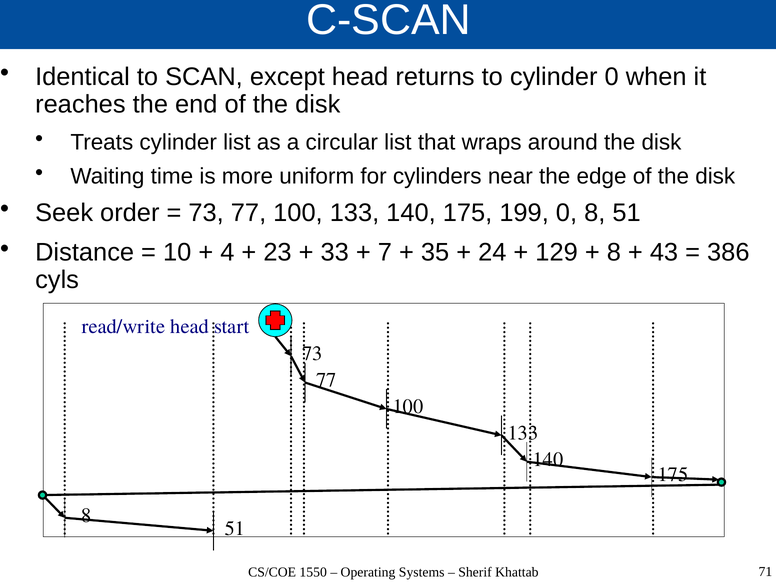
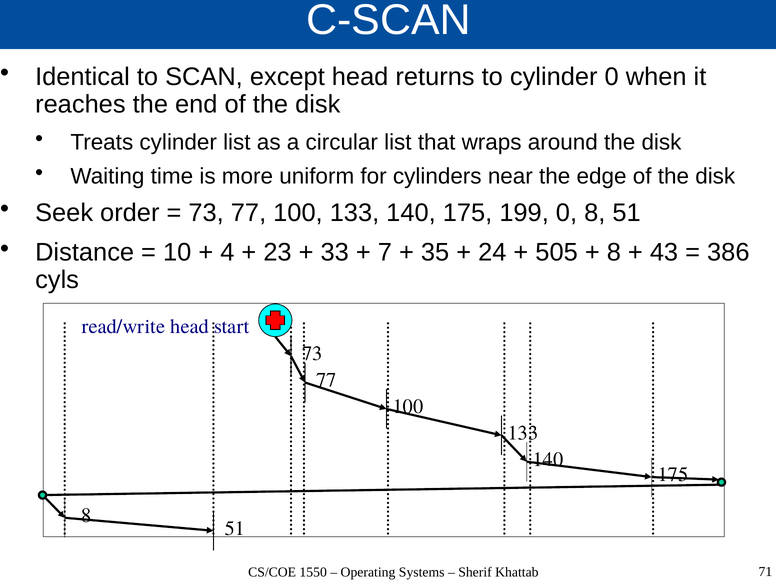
129: 129 -> 505 (557, 253)
